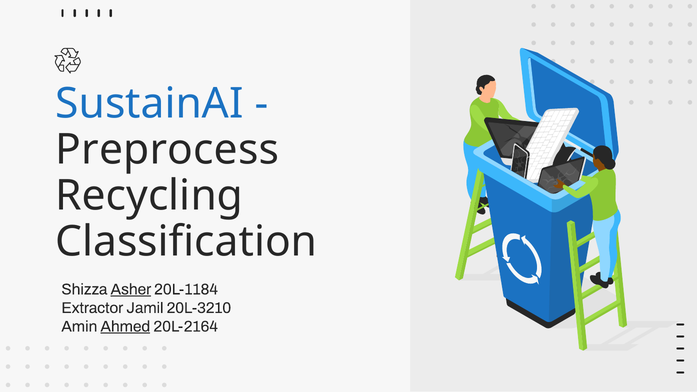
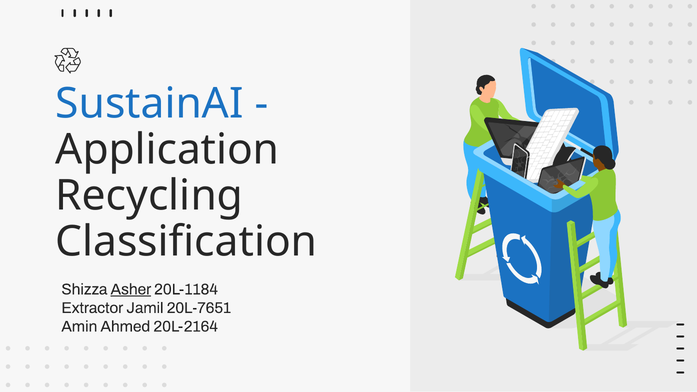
Preprocess: Preprocess -> Application (167, 150)
20L-3210: 20L-3210 -> 20L-7651 (199, 308)
Ahmed underline: present -> none (125, 326)
